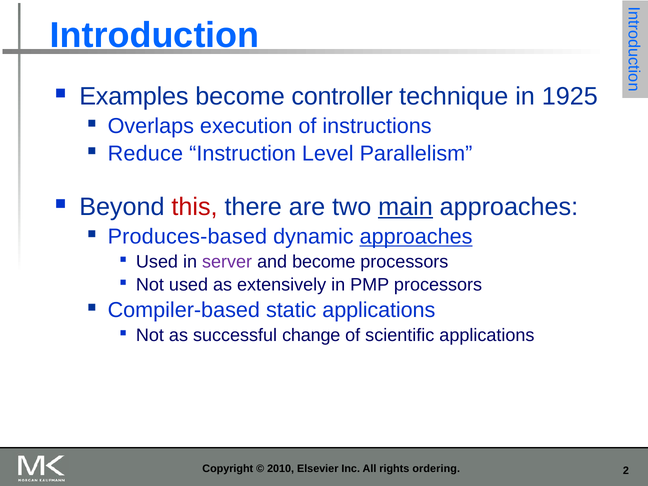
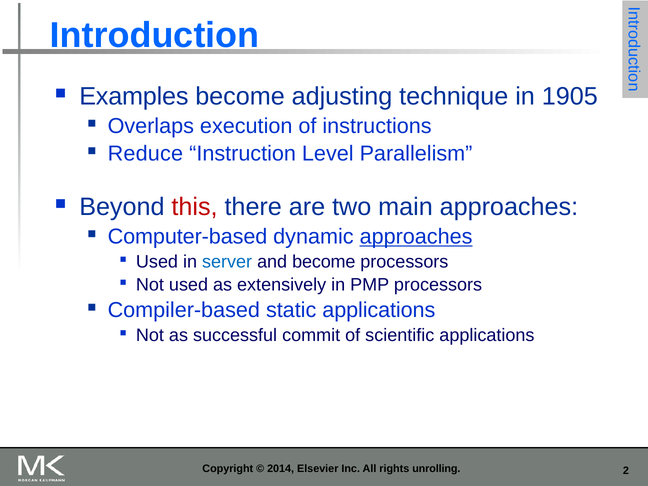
controller: controller -> adjusting (342, 96)
1925: 1925 -> 1905 (570, 96)
main underline: present -> none (405, 207)
Produces-based: Produces-based -> Computer-based (187, 237)
server colour: purple -> blue (227, 262)
change: change -> commit (311, 335)
2010: 2010 -> 2014 (281, 469)
ordering: ordering -> unrolling (436, 469)
